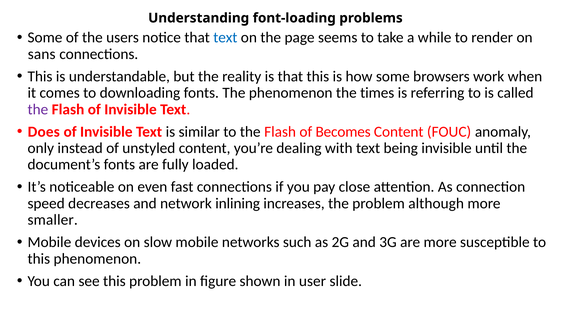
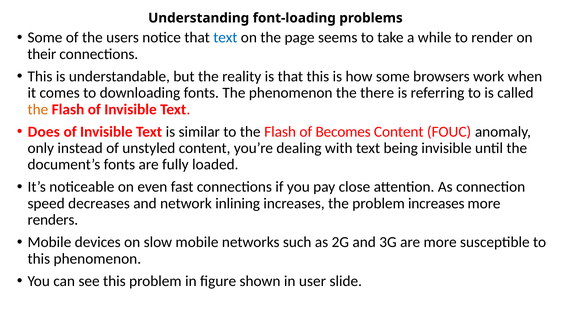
sans: sans -> their (42, 54)
times: times -> there (377, 93)
the colour: purple -> orange (38, 109)
problem although: although -> increases (436, 204)
smaller: smaller -> renders (53, 220)
